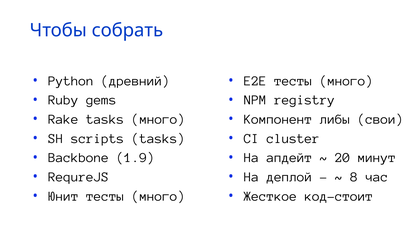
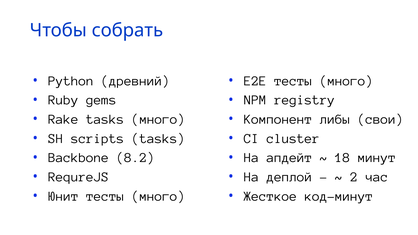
1.9: 1.9 -> 8.2 (136, 158)
20: 20 -> 18 (343, 158)
8: 8 -> 2 (354, 177)
код-стоит: код-стоит -> код-минут (339, 196)
